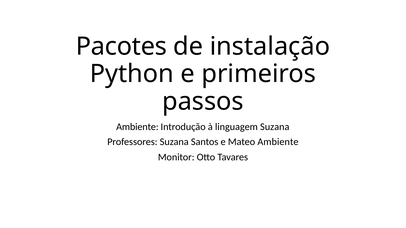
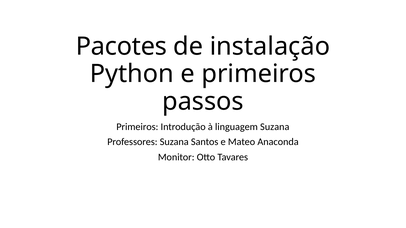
Ambiente: Ambiente -> Primeiros (137, 127)
Mateo Ambiente: Ambiente -> Anaconda (278, 142)
